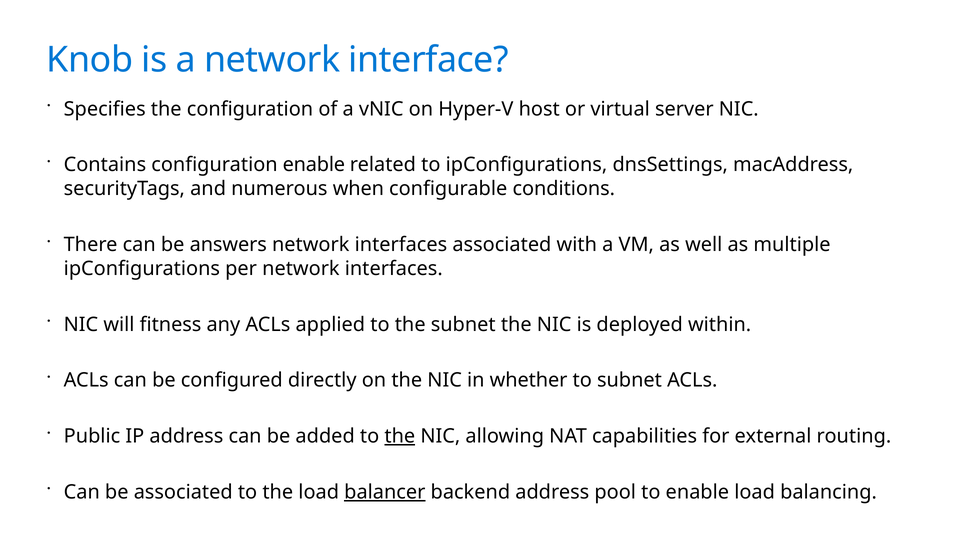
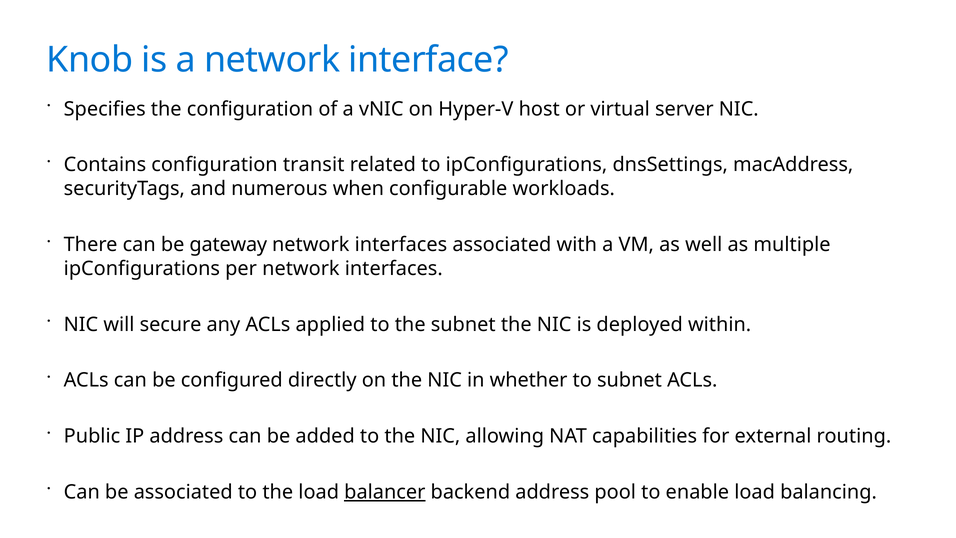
configuration enable: enable -> transit (314, 165)
conditions: conditions -> workloads (564, 189)
answers: answers -> gateway (228, 245)
fitness: fitness -> secure (171, 324)
the underline: present -> none (400, 436)
